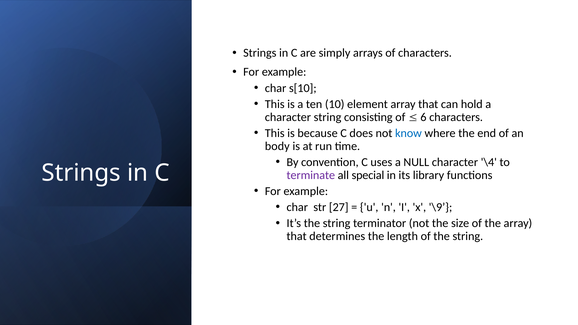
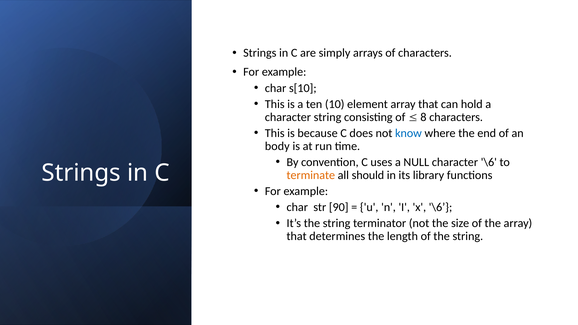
6: 6 -> 8 (423, 117)
character \4: \4 -> \6 (489, 162)
terminate colour: purple -> orange (311, 175)
special: special -> should (368, 175)
27: 27 -> 90 (339, 207)
x \9: \9 -> \6 (441, 207)
